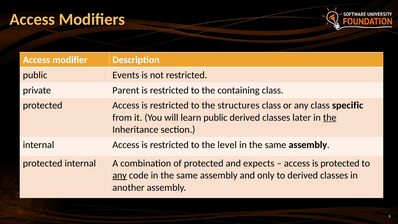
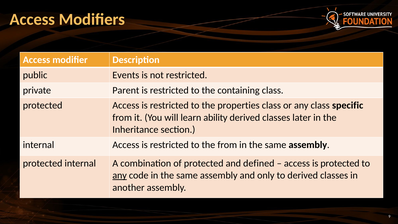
structures: structures -> properties (239, 105)
learn public: public -> ability (215, 117)
the underline: present -> none (330, 117)
the level: level -> from (227, 145)
expects: expects -> defined (259, 163)
